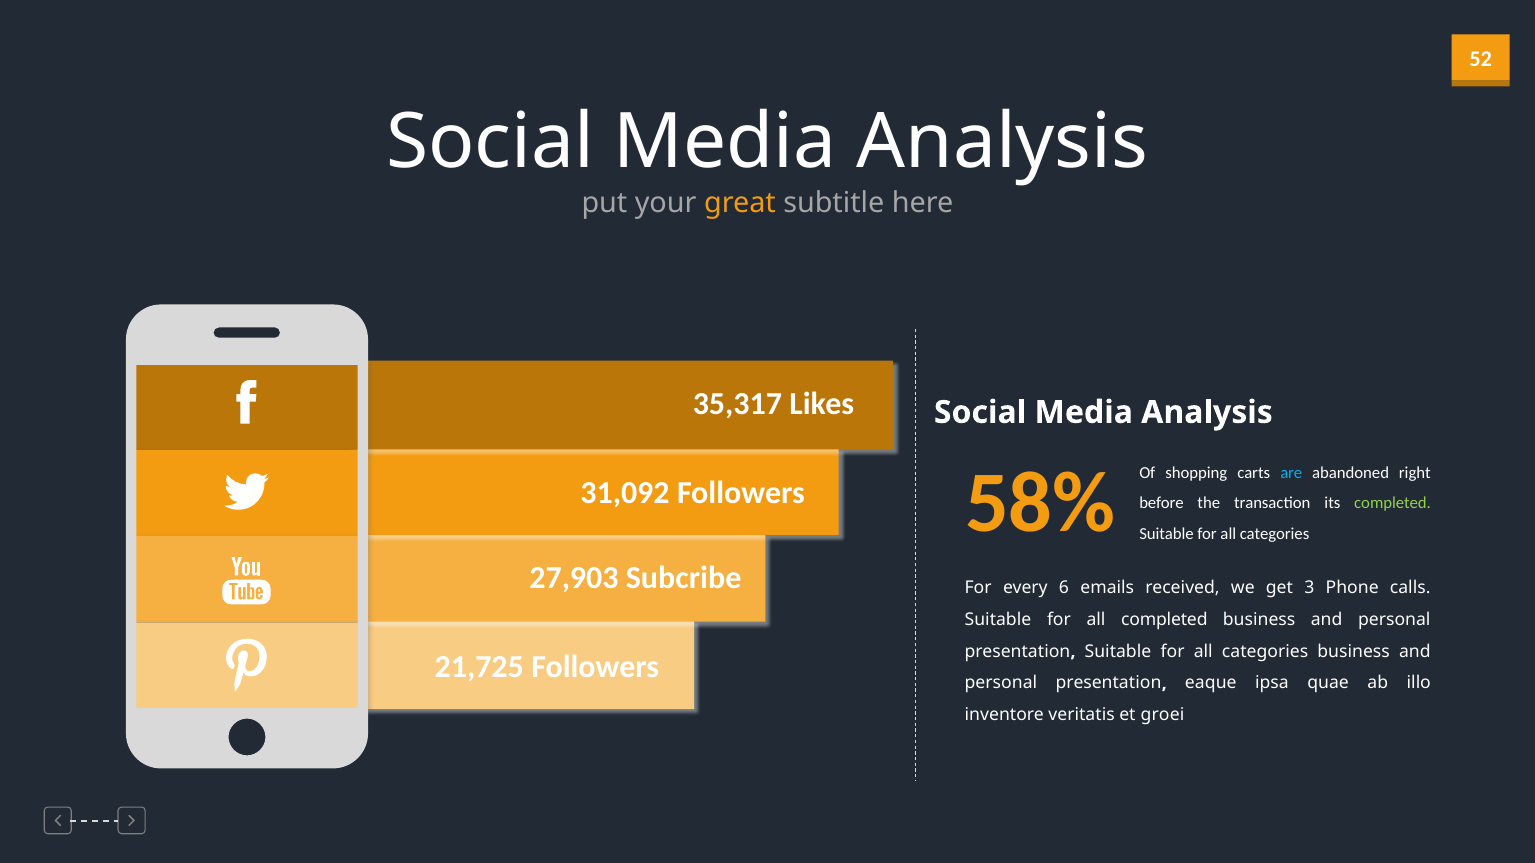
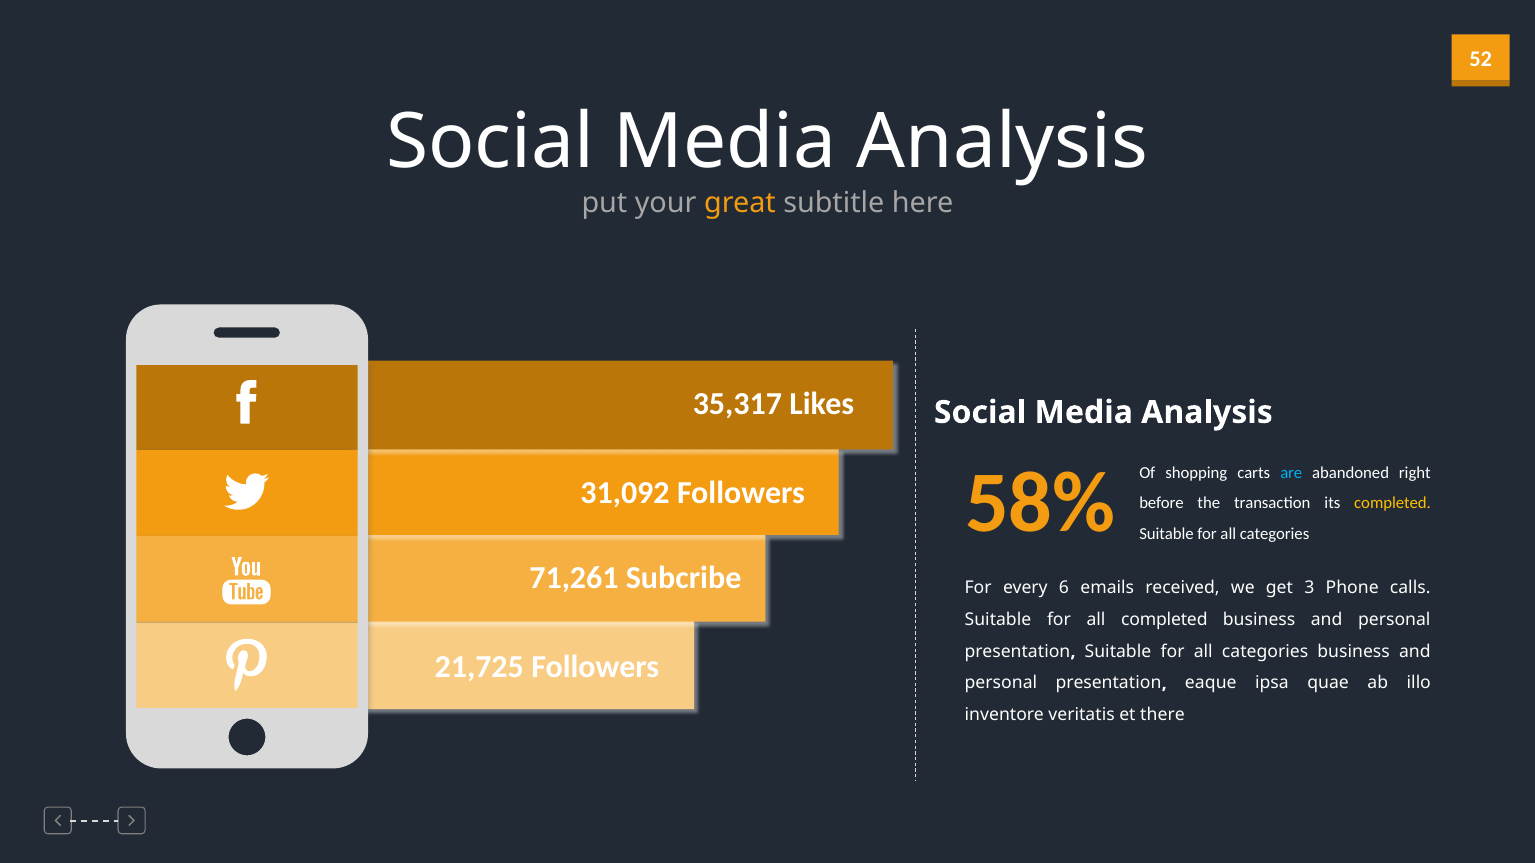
completed colour: light green -> yellow (1393, 504)
27,903: 27,903 -> 71,261 (574, 578)
groei: groei -> there (1163, 715)
